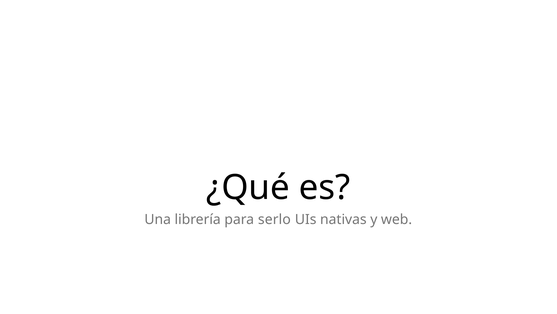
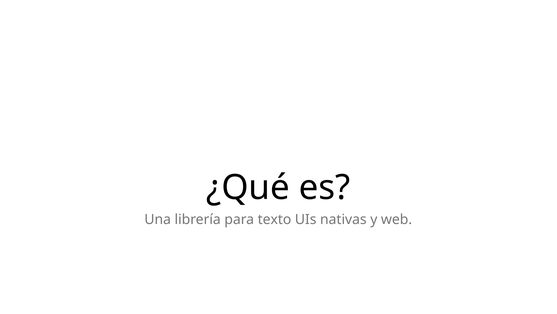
serlo: serlo -> texto (274, 219)
